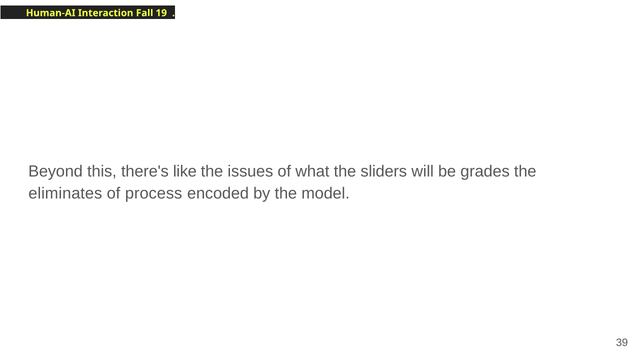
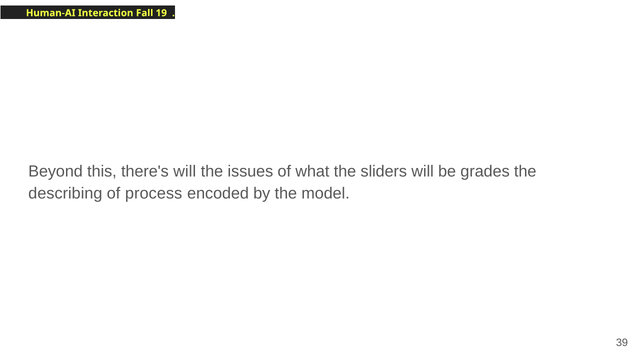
there's like: like -> will (185, 171)
eliminates: eliminates -> describing (65, 193)
